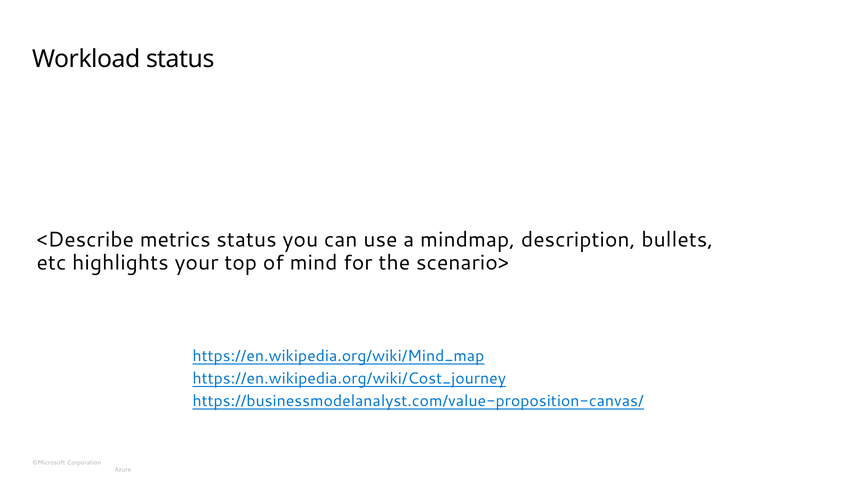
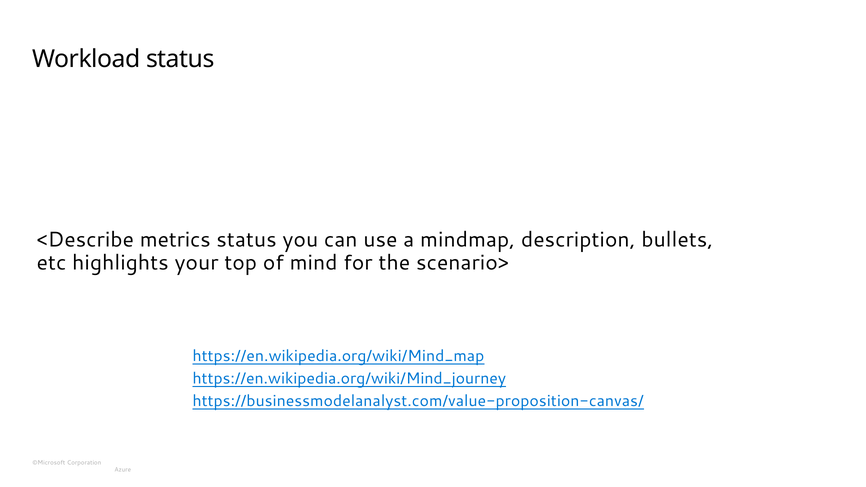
https://en.wikipedia.org/wiki/Cost_journey: https://en.wikipedia.org/wiki/Cost_journey -> https://en.wikipedia.org/wiki/Mind_journey (349, 379)
